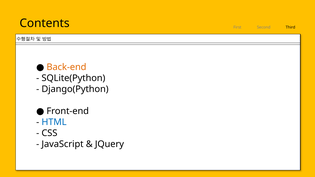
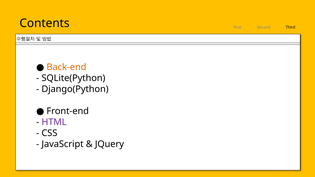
HTML colour: blue -> purple (54, 122)
